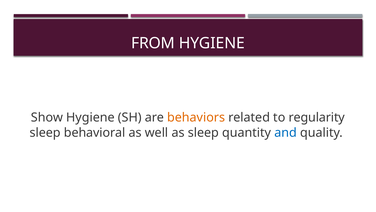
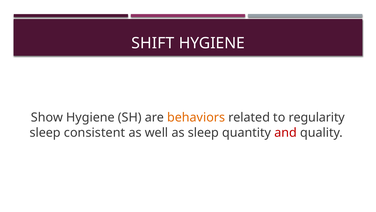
FROM: FROM -> SHIFT (153, 43)
behavioral: behavioral -> consistent (95, 132)
and colour: blue -> red (286, 132)
